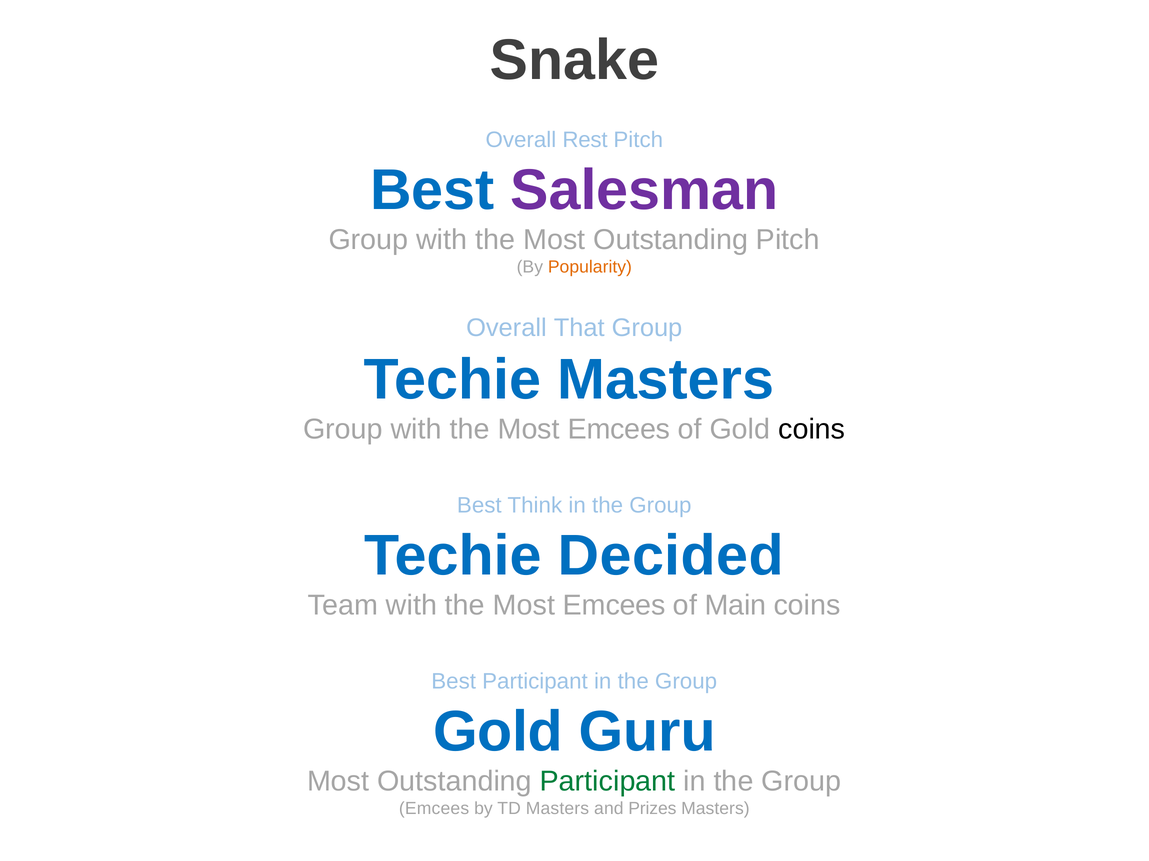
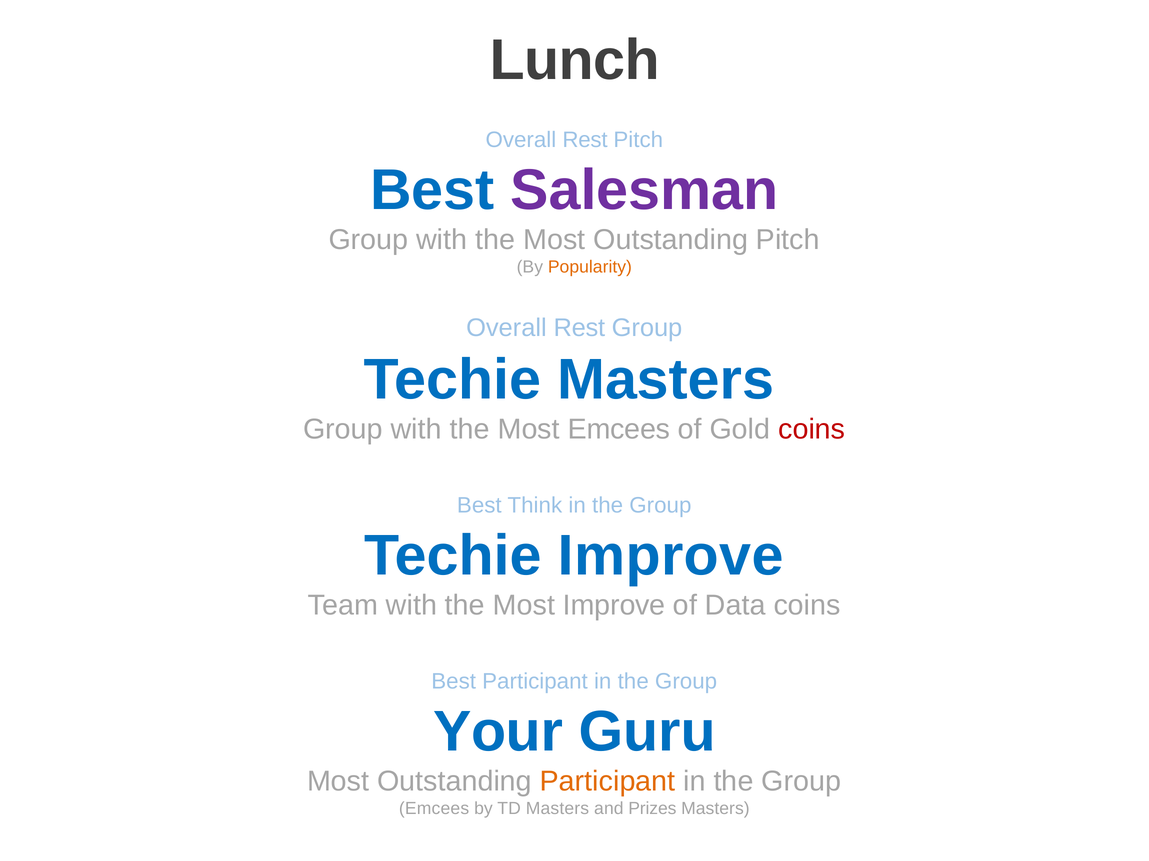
Snake: Snake -> Lunch (575, 60)
That: That -> Rest (579, 328)
coins colour: black -> red (812, 430)
Techie Decided: Decided -> Improve (671, 556)
Emcees: Emcees -> Improve (614, 606)
Main: Main -> Data (735, 606)
Gold: Gold -> Your (498, 732)
Participant colour: green -> orange (608, 782)
